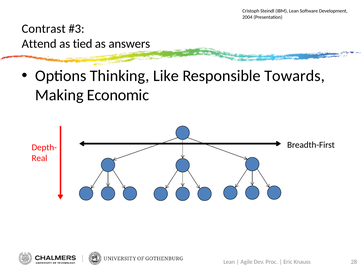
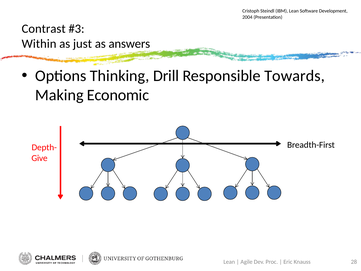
Attend: Attend -> Within (39, 44)
tied: tied -> just (82, 44)
Like: Like -> Drill (166, 76)
Real: Real -> Give (40, 158)
